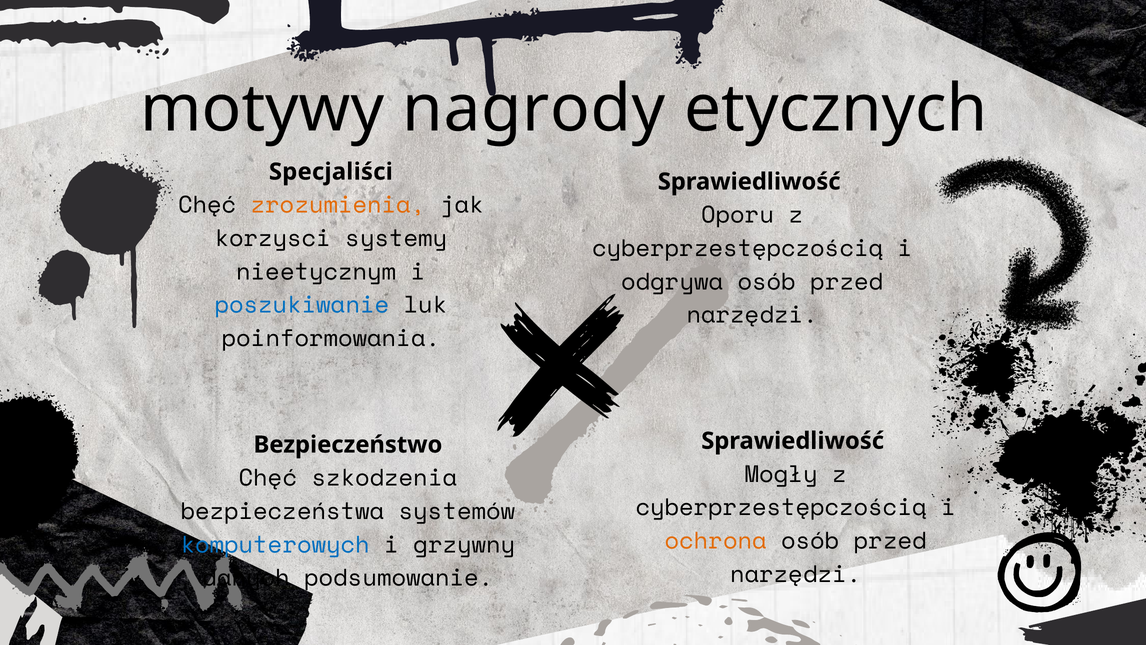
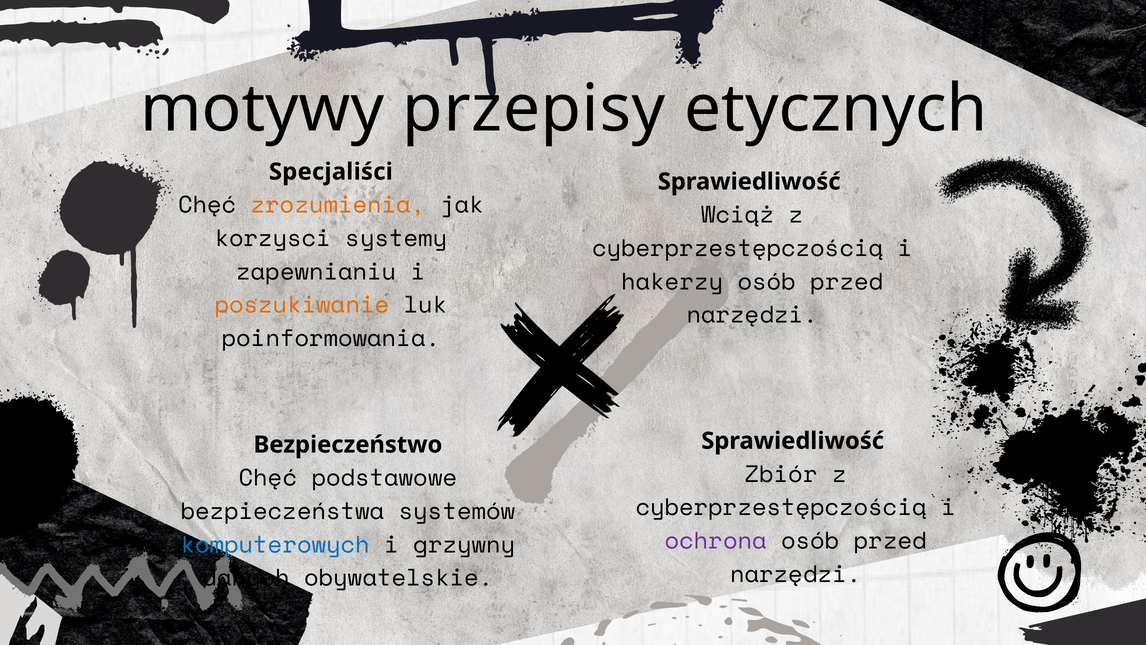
nagrody: nagrody -> przepisy (534, 109)
Oporu: Oporu -> Wciąż (738, 215)
nieetycznym: nieetycznym -> zapewnianiu (316, 272)
odgrywa: odgrywa -> hakerzy (672, 282)
poszukiwanie colour: blue -> orange (302, 305)
Mogły: Mogły -> Zbiór (781, 474)
szkodzenia: szkodzenia -> podstawowe (384, 478)
ochrona colour: orange -> purple (716, 541)
podsumowanie: podsumowanie -> obywatelskie (399, 578)
